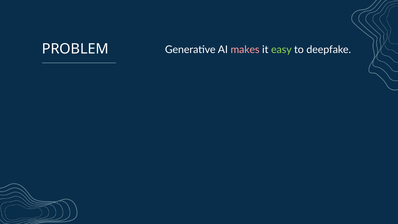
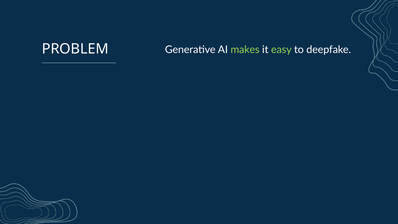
makes colour: pink -> light green (245, 50)
